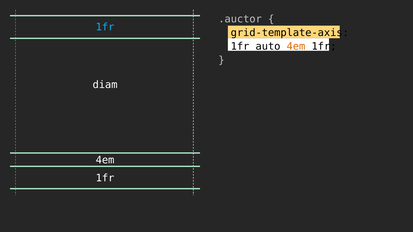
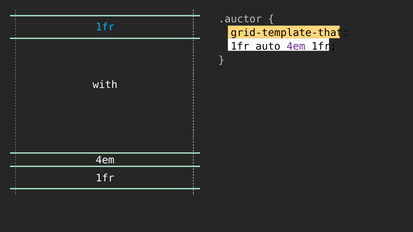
grid-template-axis: grid-template-axis -> grid-template-that (290, 33)
4em colour: orange -> purple (296, 46)
diam: diam -> with (105, 85)
